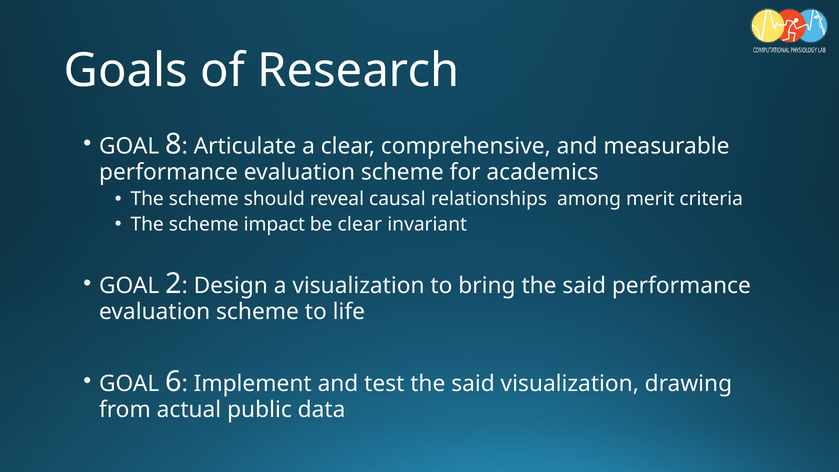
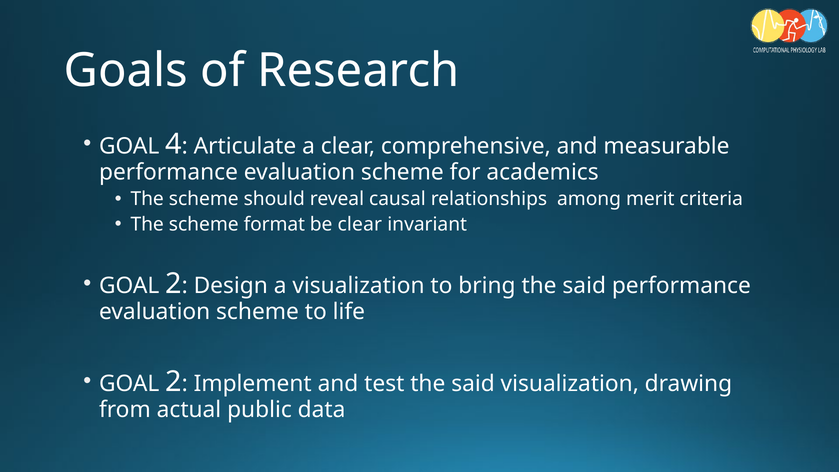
8: 8 -> 4 (174, 144)
impact: impact -> format (274, 224)
6: 6 -> 2 (174, 382)
